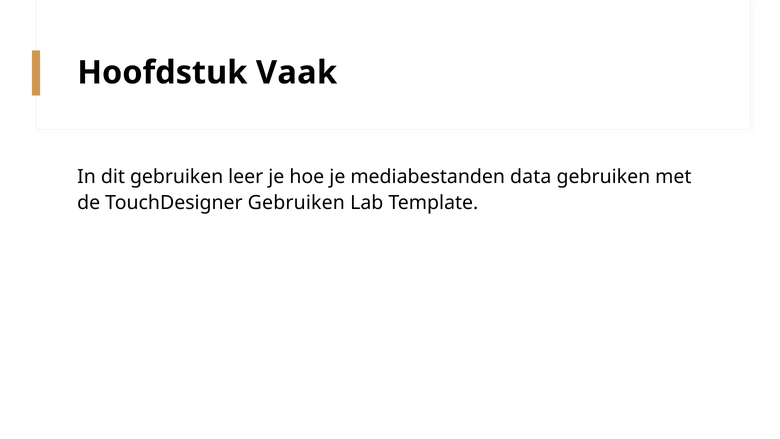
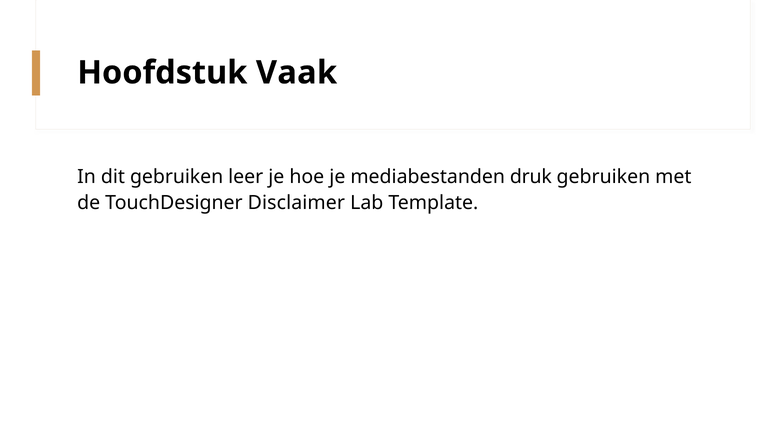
data: data -> druk (531, 177)
TouchDesigner Gebruiken: Gebruiken -> Disclaimer (296, 203)
